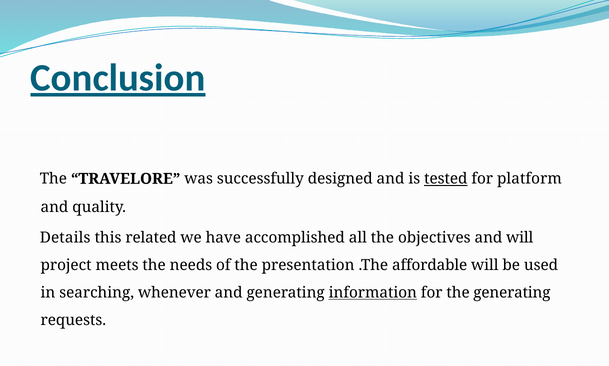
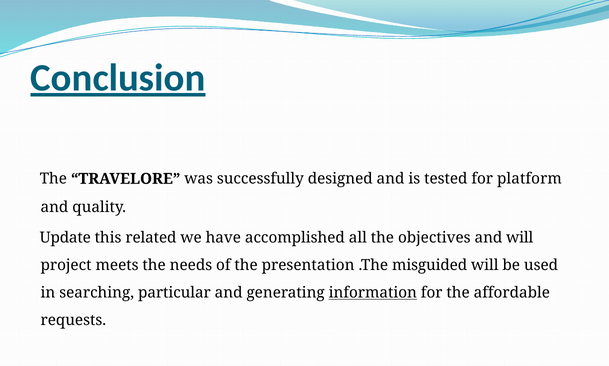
tested underline: present -> none (446, 179)
Details: Details -> Update (65, 238)
affordable: affordable -> misguided (430, 265)
whenever: whenever -> particular (174, 293)
the generating: generating -> affordable (512, 293)
